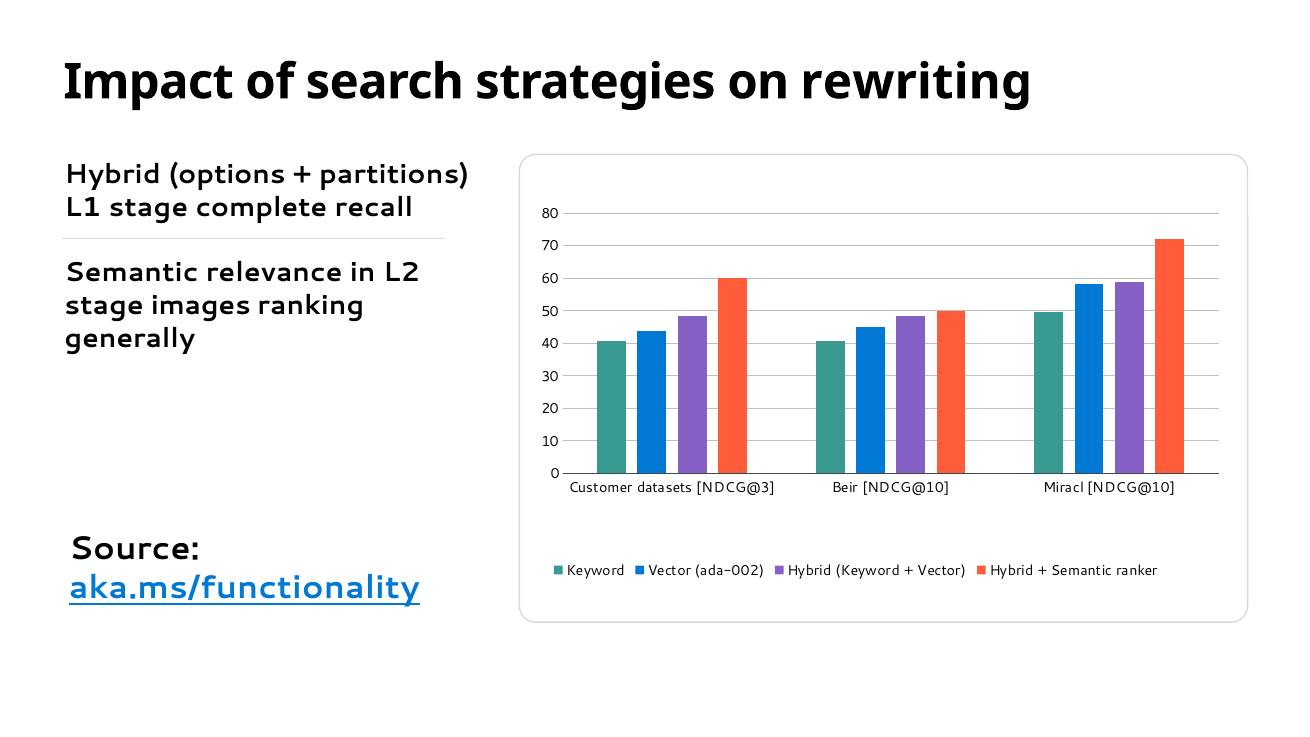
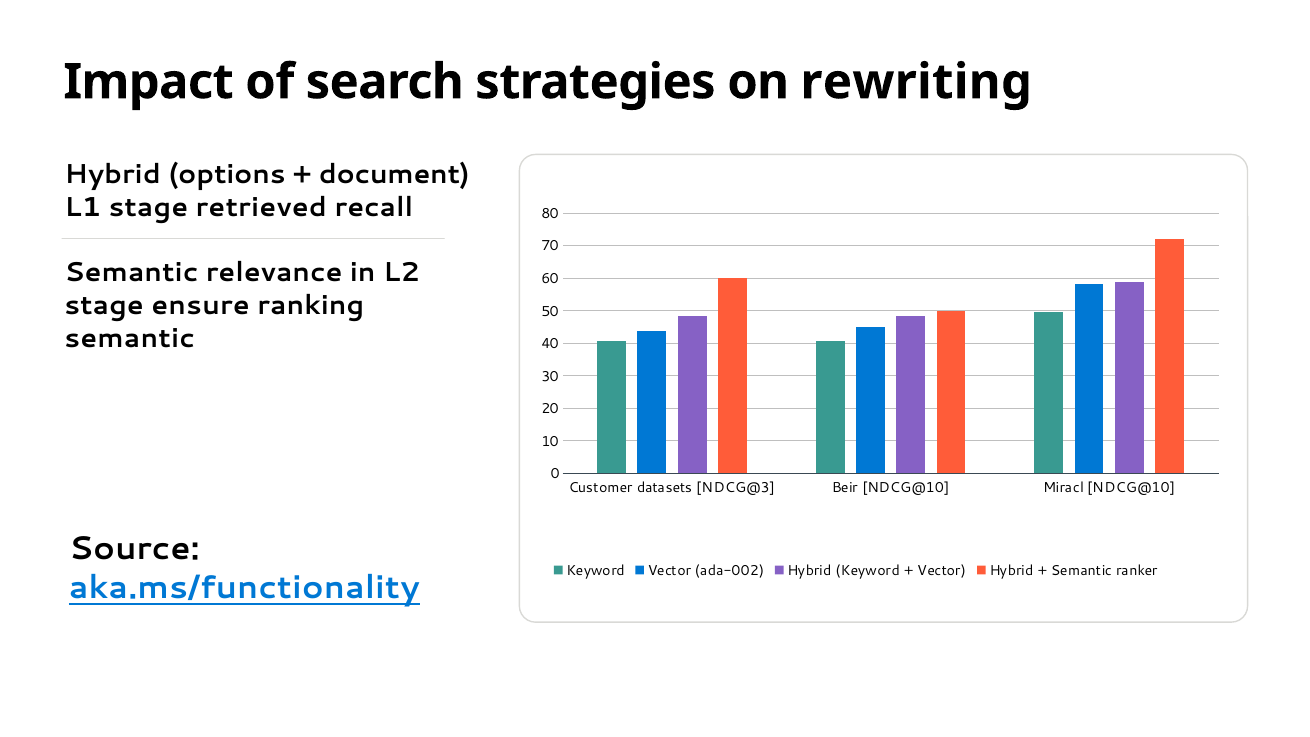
partitions: partitions -> document (394, 174)
complete: complete -> retrieved (261, 207)
images: images -> ensure (201, 306)
generally: generally -> semantic (130, 338)
